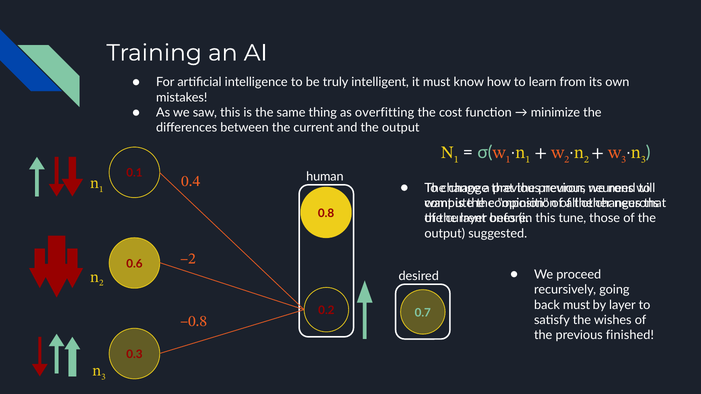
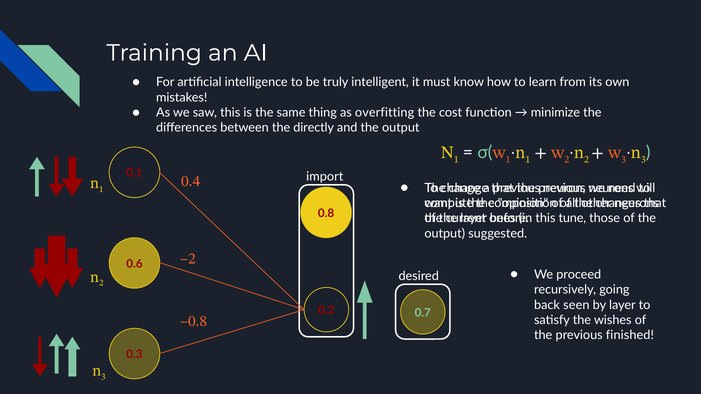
between the current: current -> directly (314, 128)
human: human -> import (325, 177)
back must: must -> seen (576, 305)
